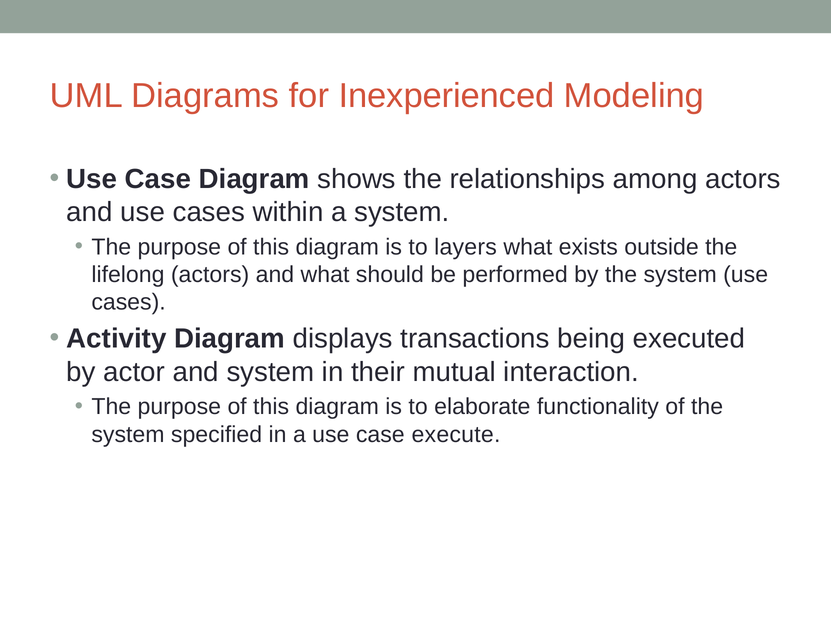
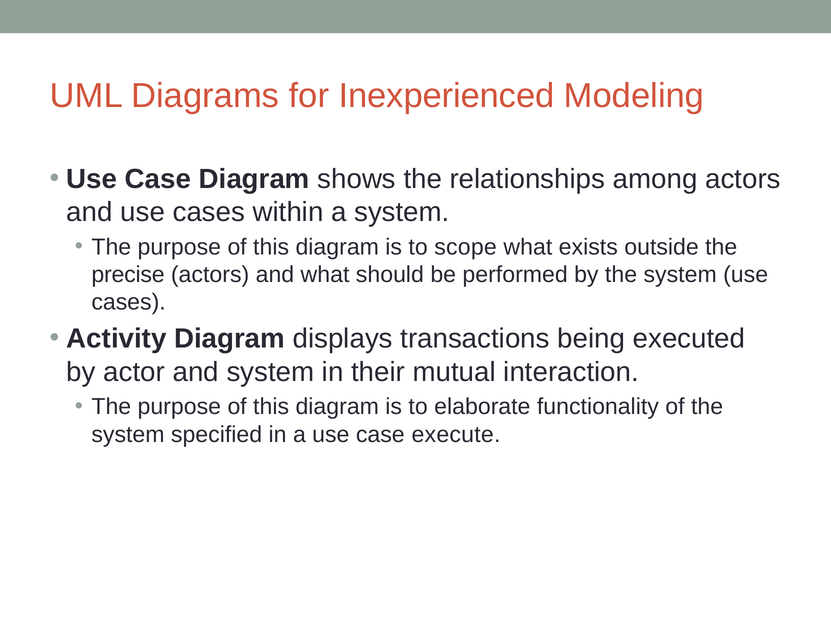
layers: layers -> scope (466, 247)
lifelong: lifelong -> precise (128, 275)
